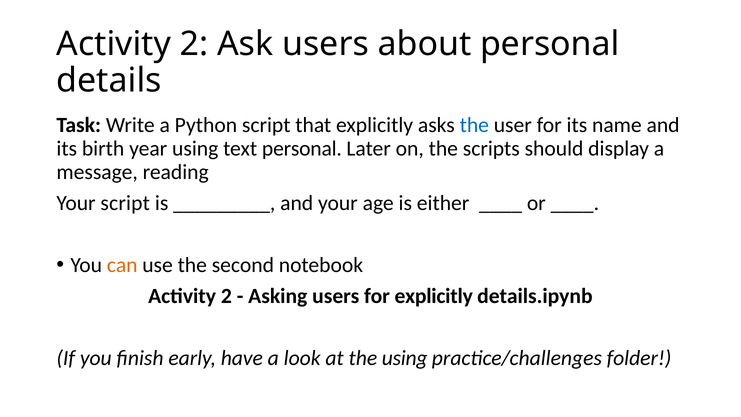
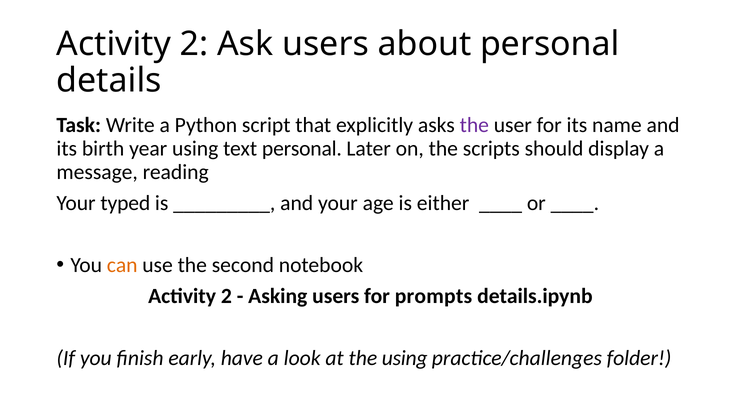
the colour: blue -> purple (474, 125)
Your script: script -> typed (125, 203)
for explicitly: explicitly -> prompts (433, 296)
